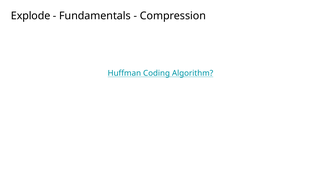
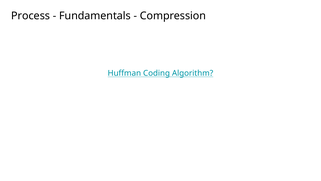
Explode: Explode -> Process (31, 16)
